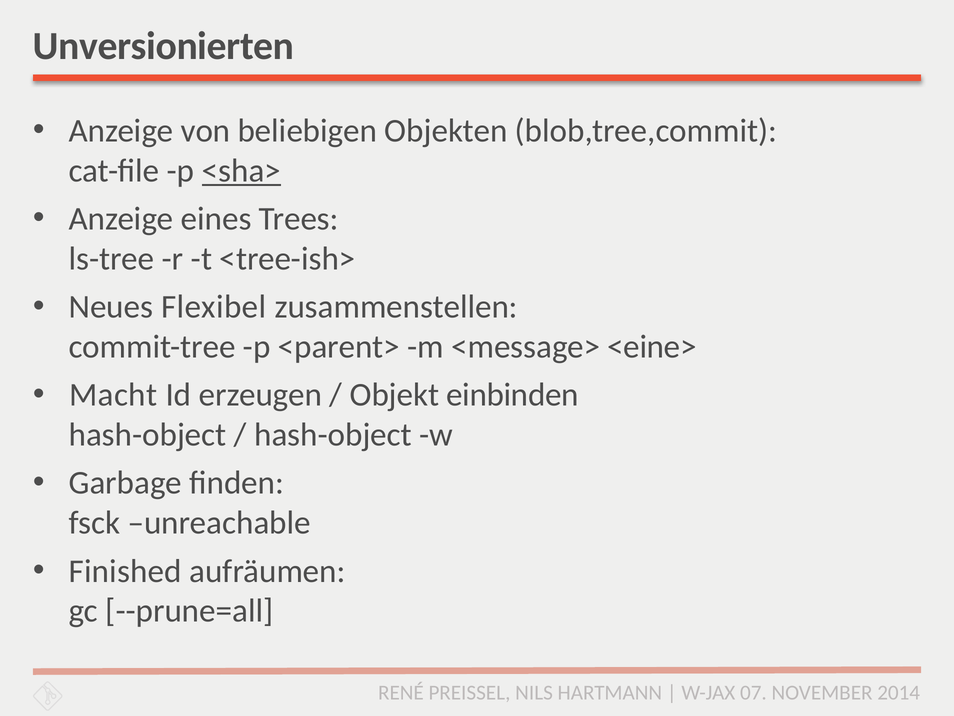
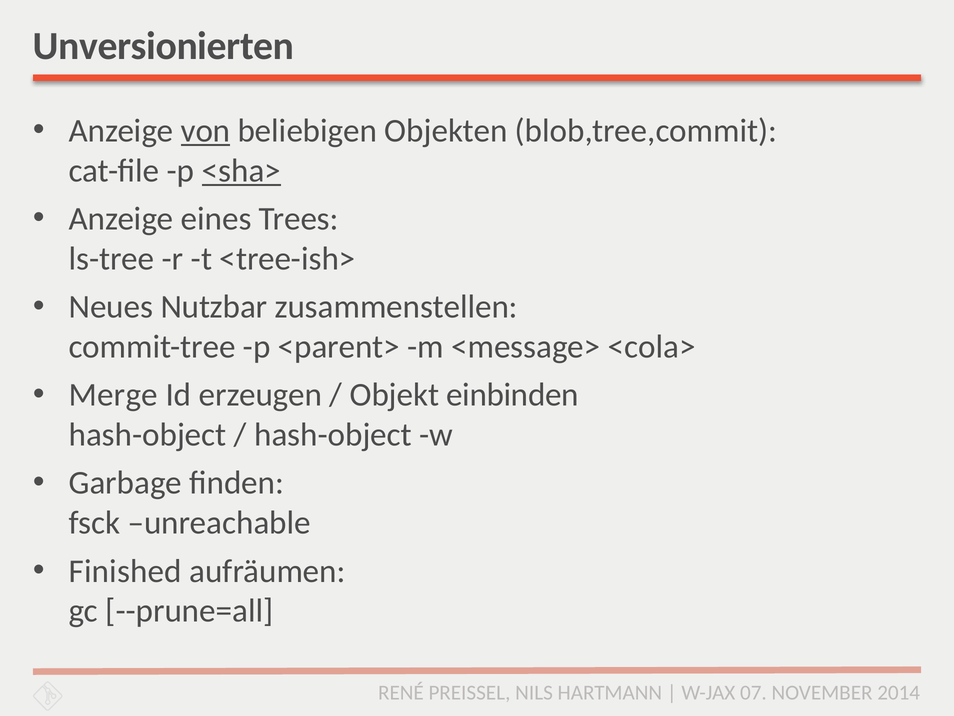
von underline: none -> present (206, 131)
Flexibel: Flexibel -> Nutzbar (214, 307)
<eine>: <eine> -> <cola> (652, 347)
Macht: Macht -> Merge (113, 395)
